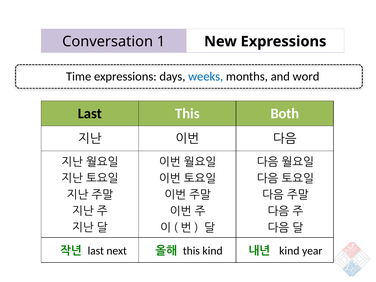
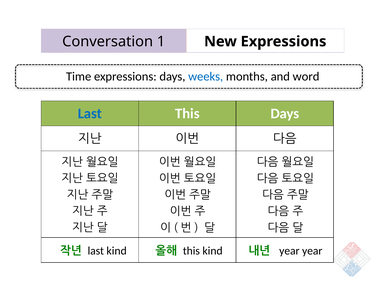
Last colour: black -> blue (90, 114)
This Both: Both -> Days (285, 114)
last next: next -> kind (117, 251)
kind: kind -> year (289, 251)
